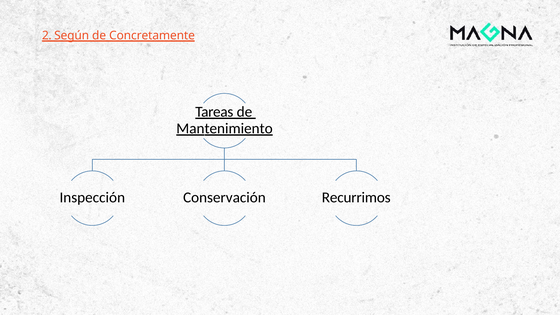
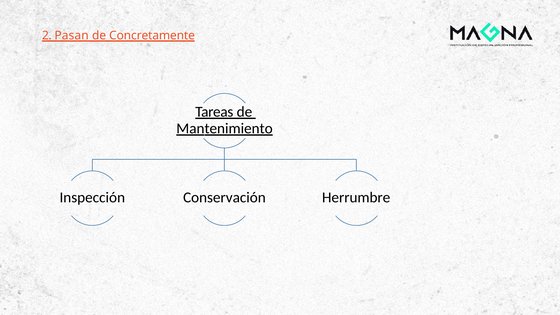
Según: Según -> Pasan (72, 36)
Recurrimos: Recurrimos -> Herrumbre (356, 197)
